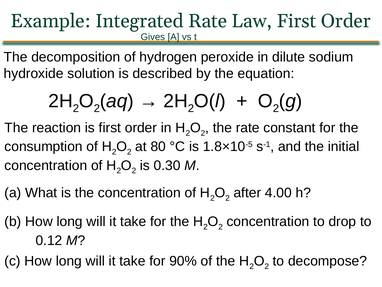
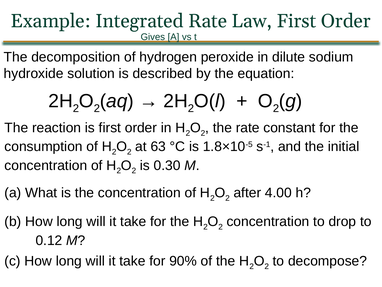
80: 80 -> 63 (158, 146)
